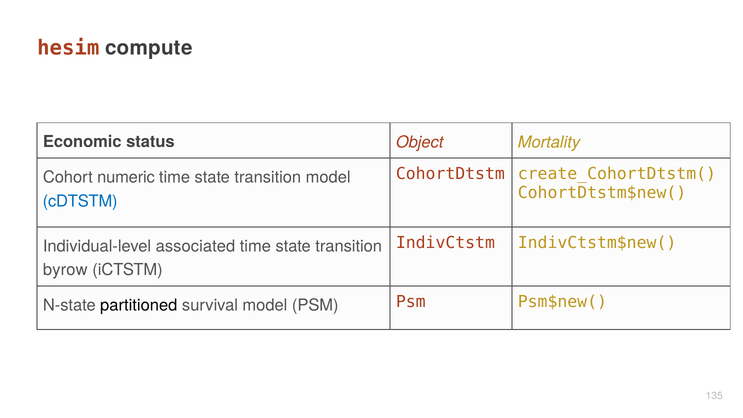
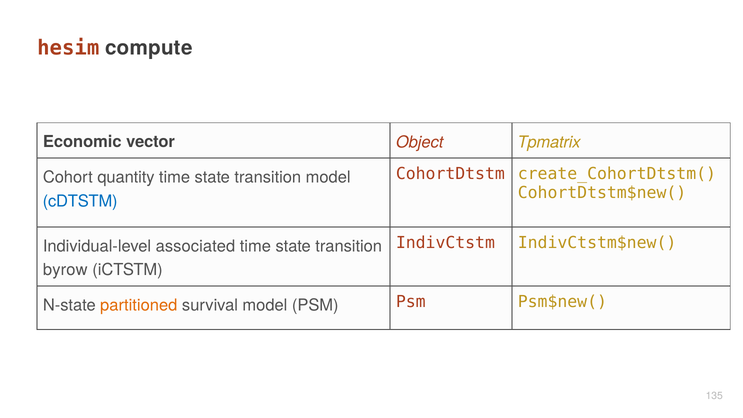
status: status -> vector (150, 142)
Mortality: Mortality -> Tpmatrix (549, 142)
numeric: numeric -> quantity (126, 177)
partitioned colour: black -> orange (139, 305)
